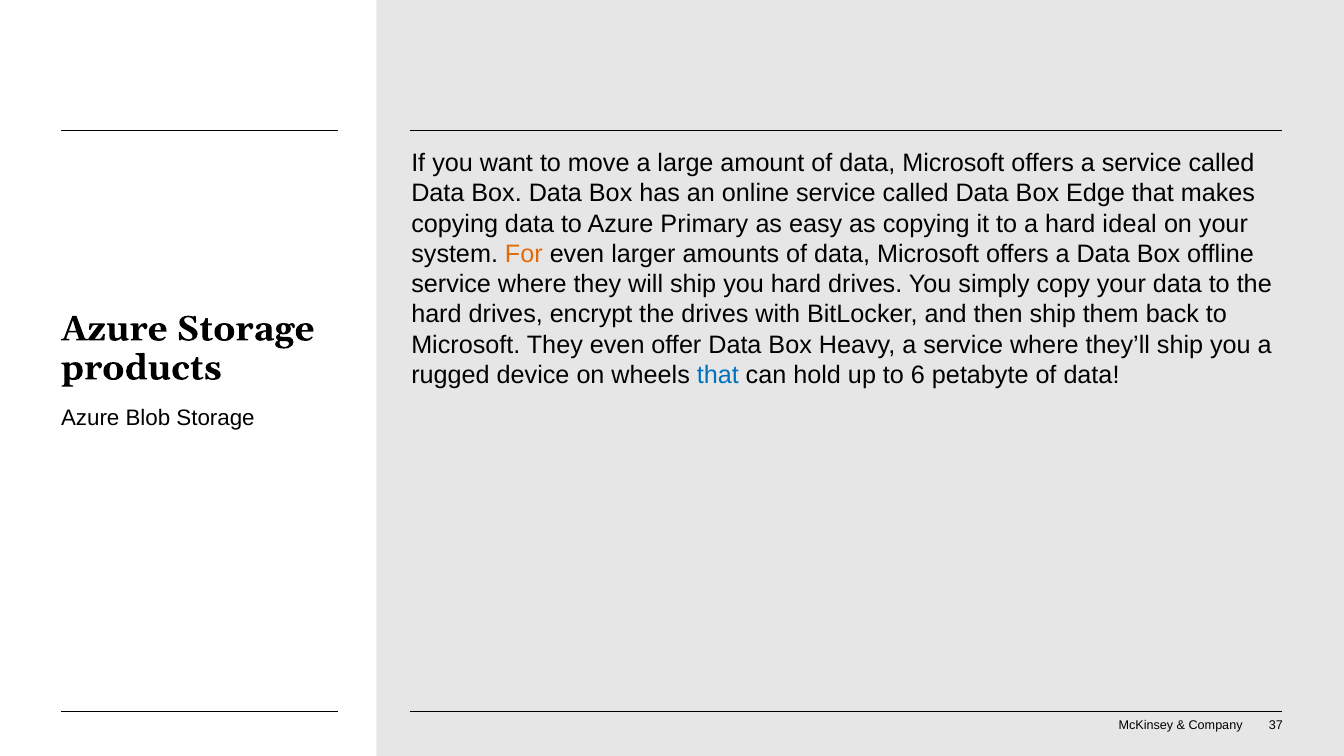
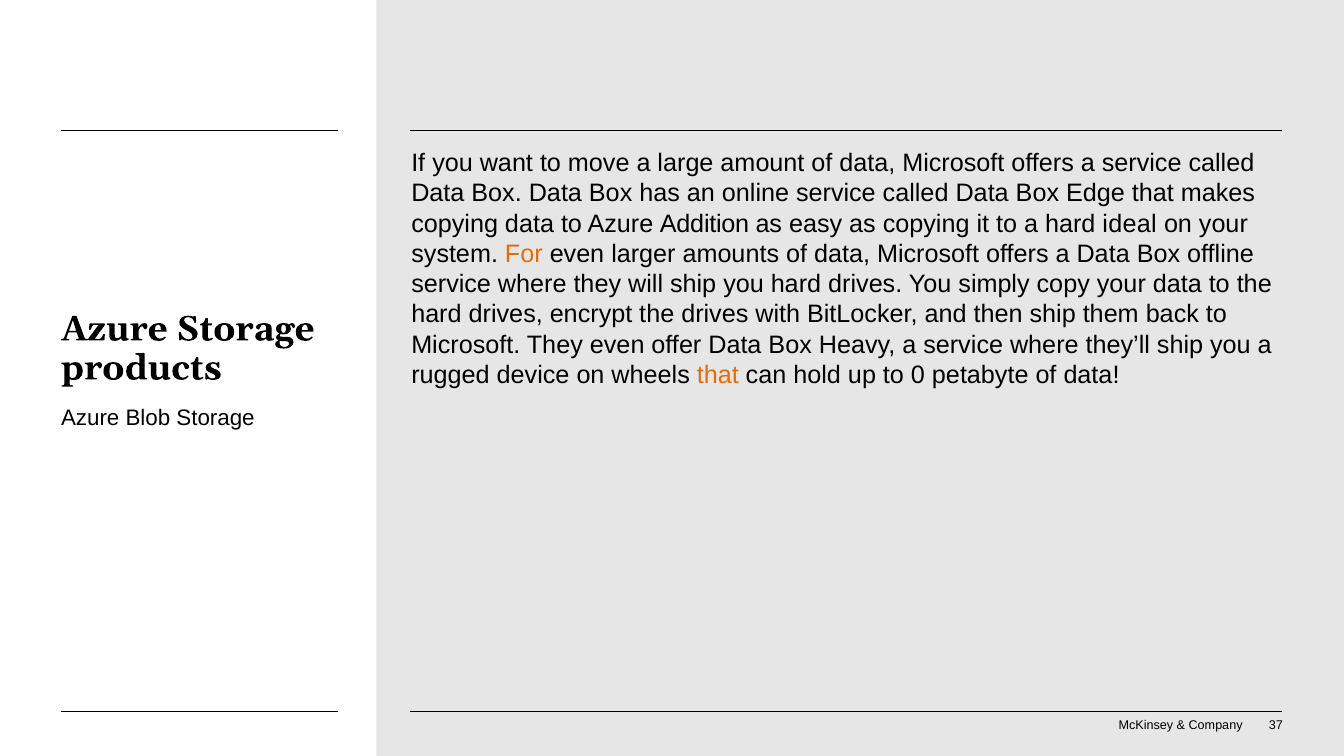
Primary: Primary -> Addition (705, 224)
that colour: blue -> orange (718, 375)
6: 6 -> 0 (918, 375)
